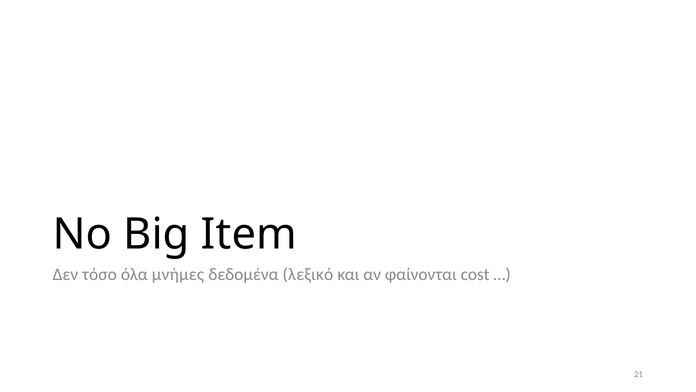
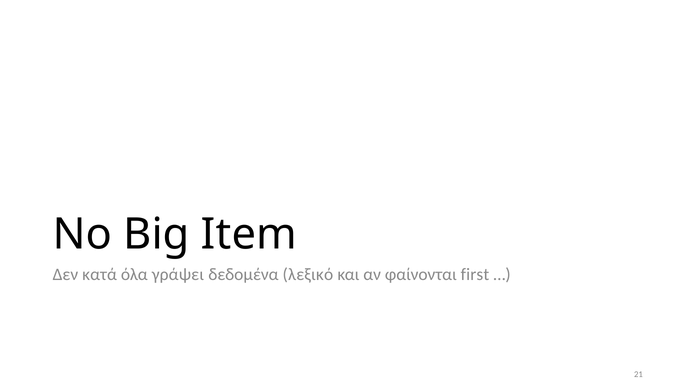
τόσο: τόσο -> κατά (100, 274)
μνήμες: μνήμες -> γράψει (178, 274)
cost: cost -> first (475, 274)
